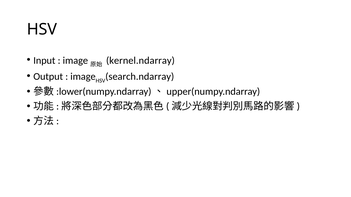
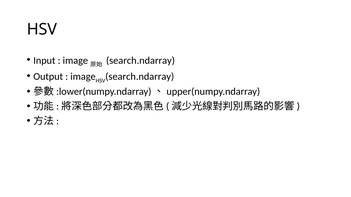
kernel.ndarray: kernel.ndarray -> search.ndarray (140, 61)
